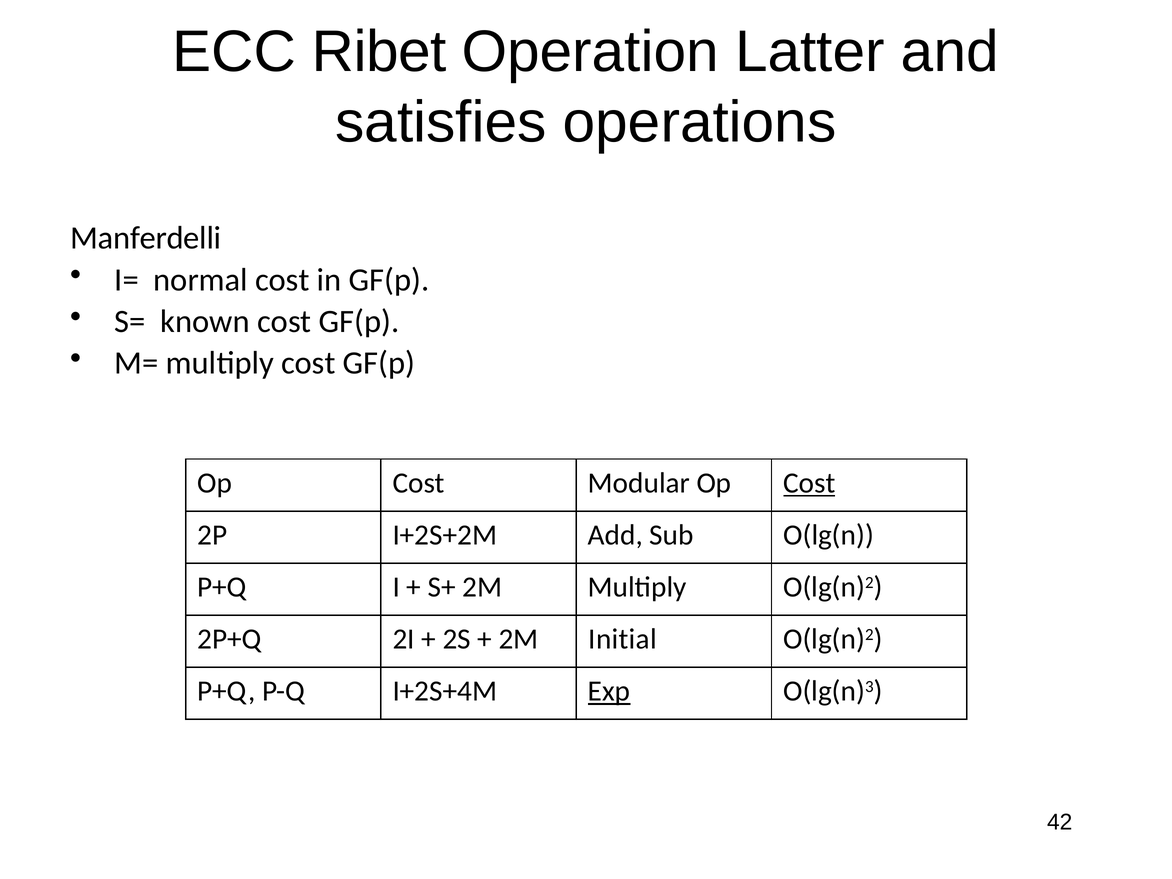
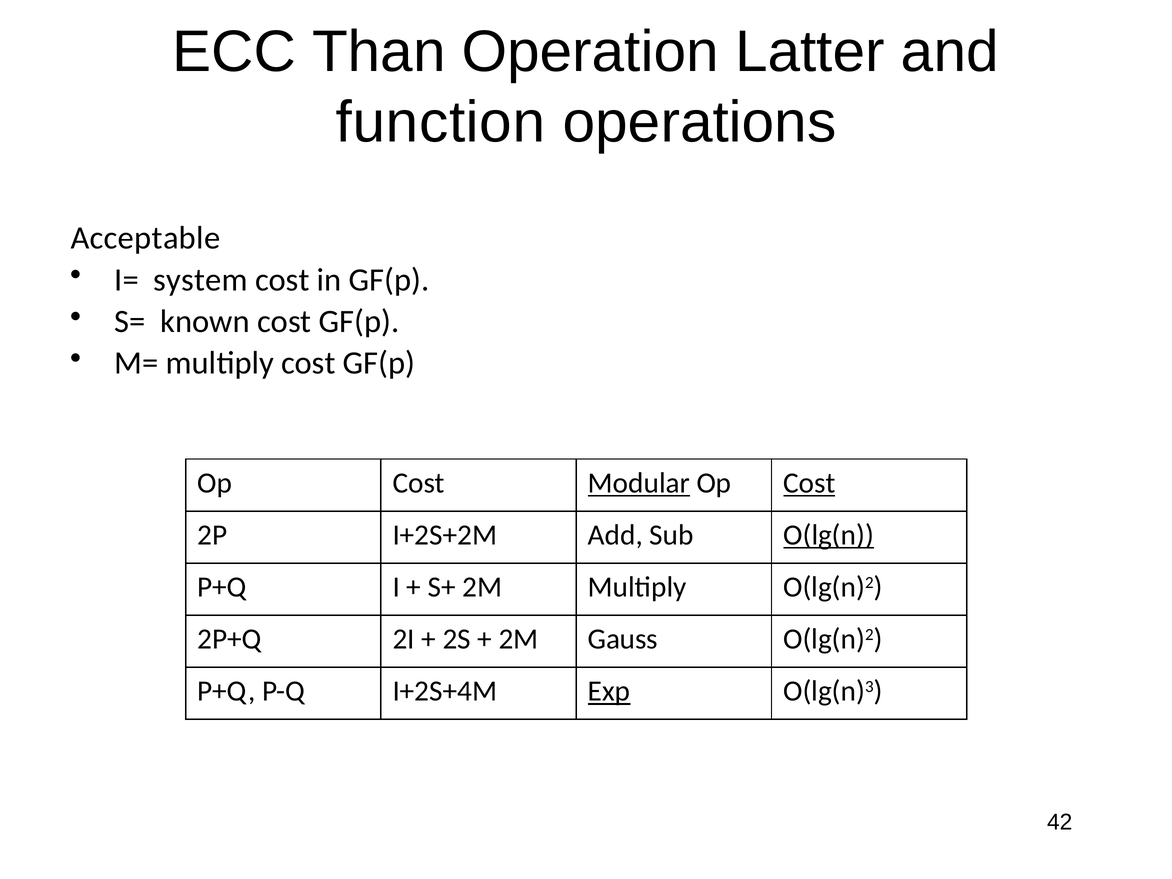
Ribet: Ribet -> Than (379, 52)
satisfies: satisfies -> function (441, 122)
Manferdelli: Manferdelli -> Acceptable (145, 238)
normal: normal -> system (201, 280)
Modular underline: none -> present (639, 483)
O(lg(n underline: none -> present (829, 535)
Initial: Initial -> Gauss (623, 639)
